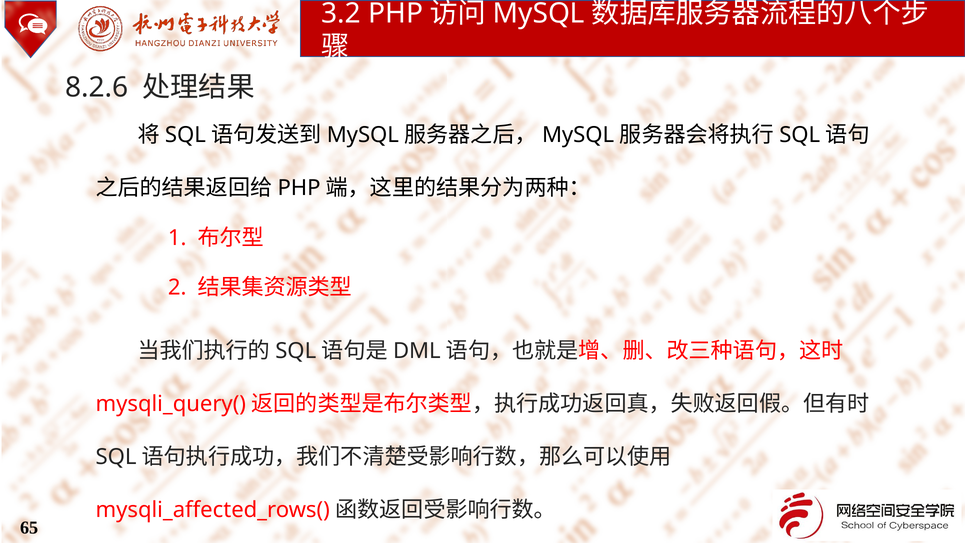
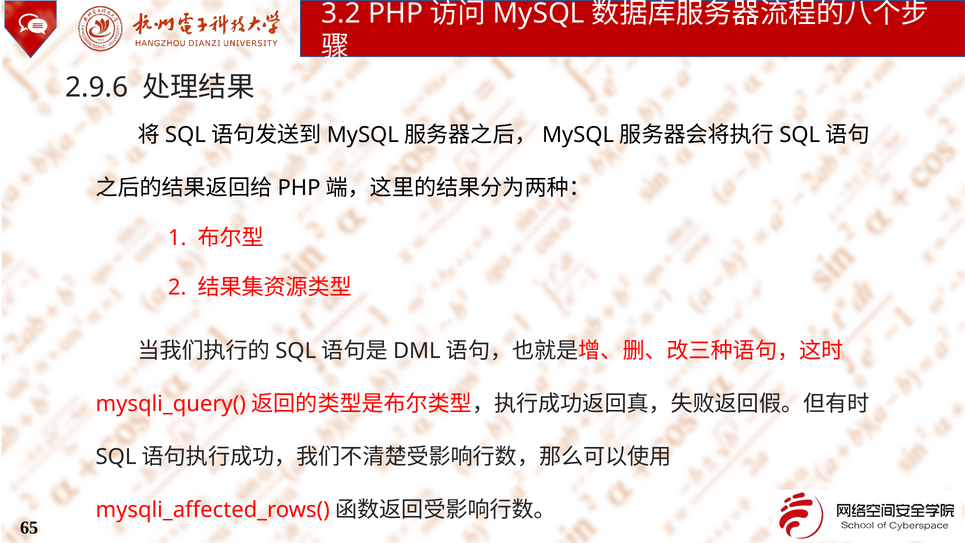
8.2.6: 8.2.6 -> 2.9.6 (97, 87)
